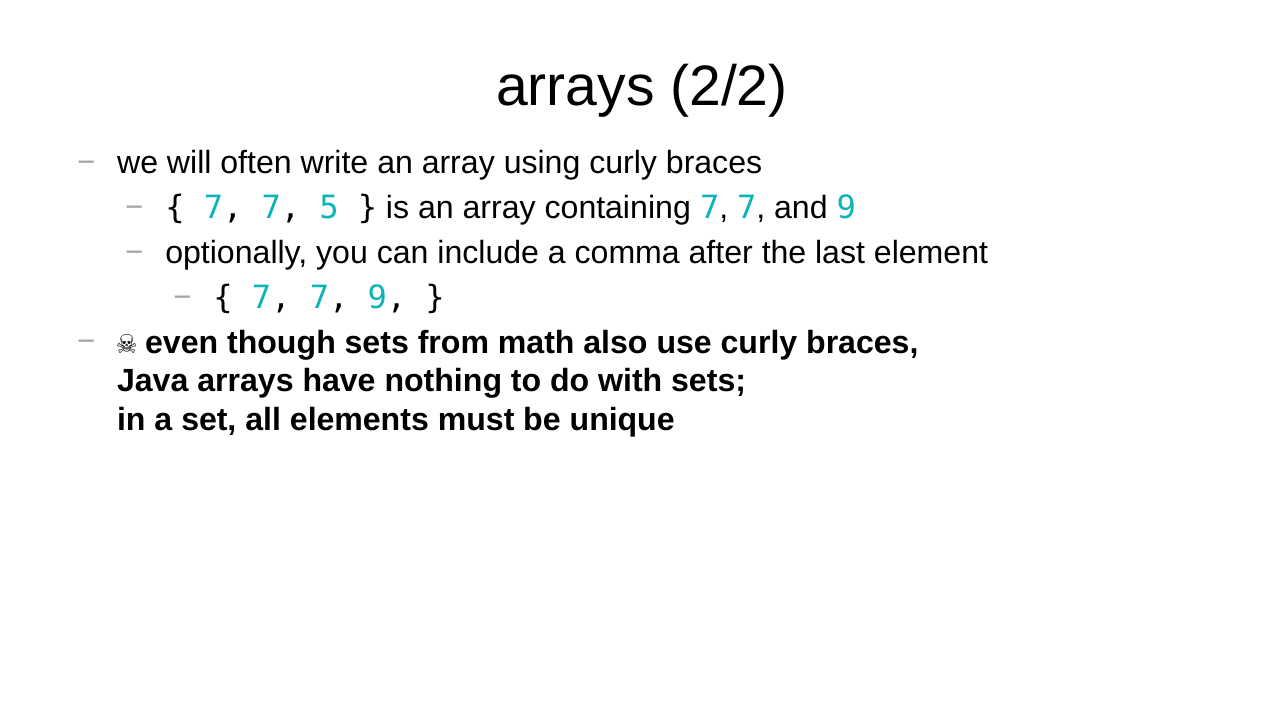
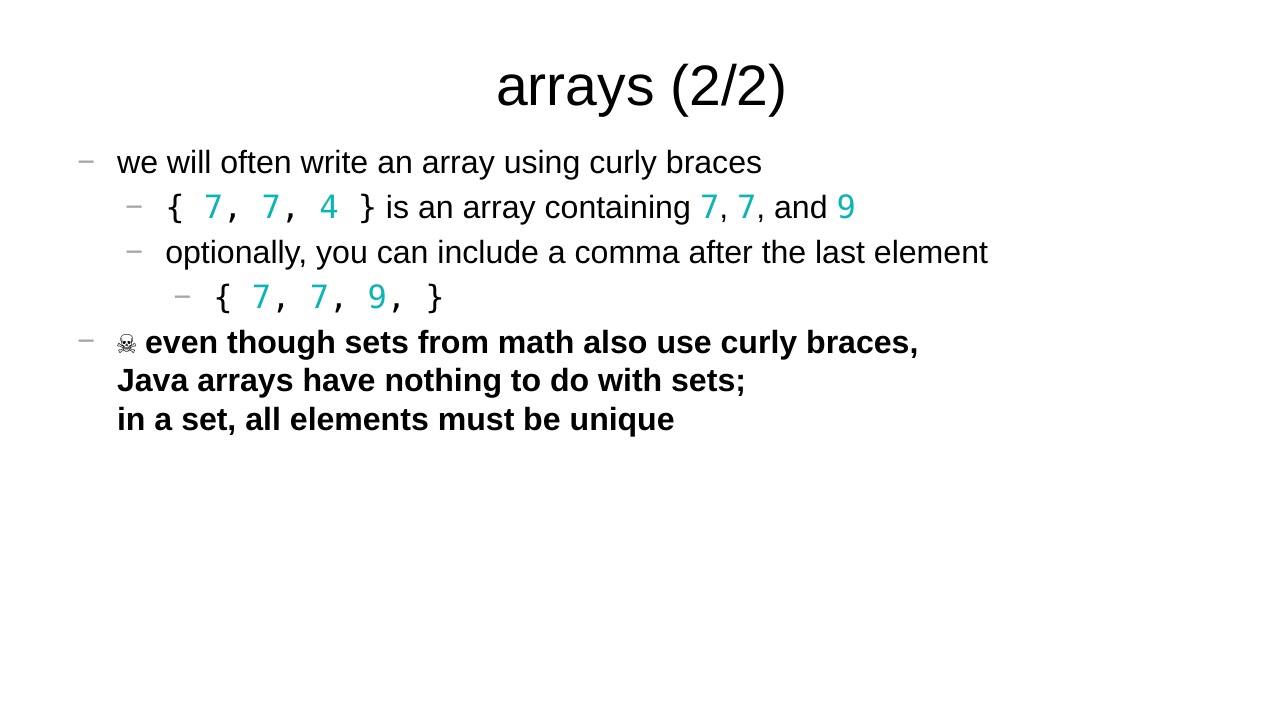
5: 5 -> 4 (329, 208)
